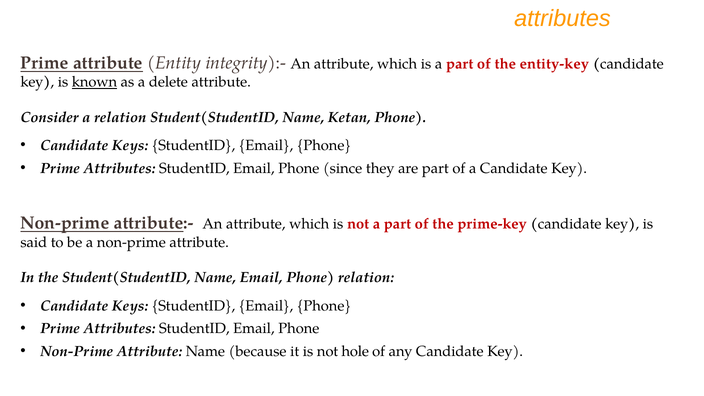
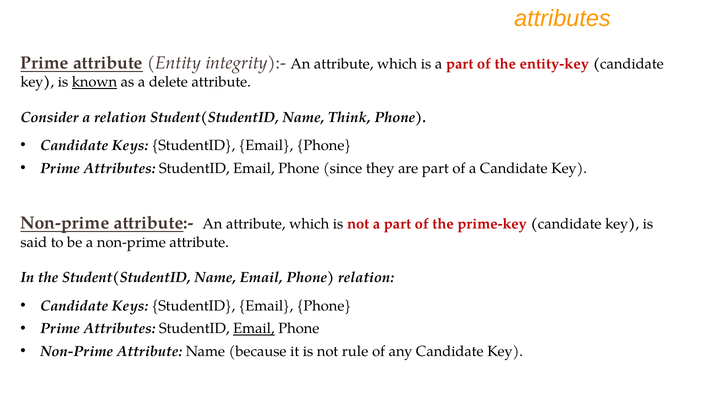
Ketan: Ketan -> Think (349, 117)
Email underline: none -> present (254, 329)
hole: hole -> rule (355, 351)
